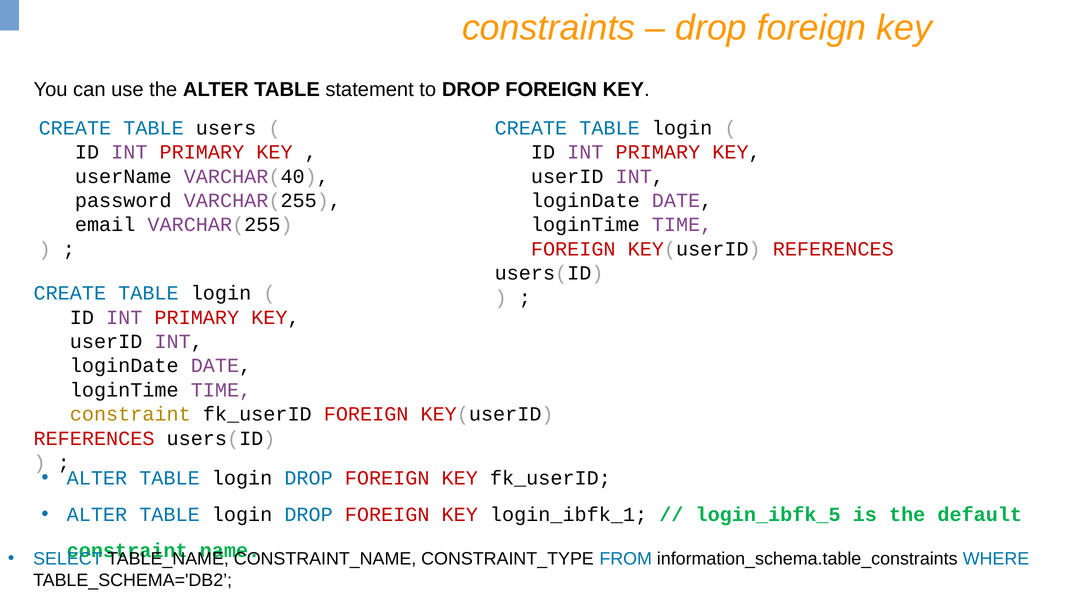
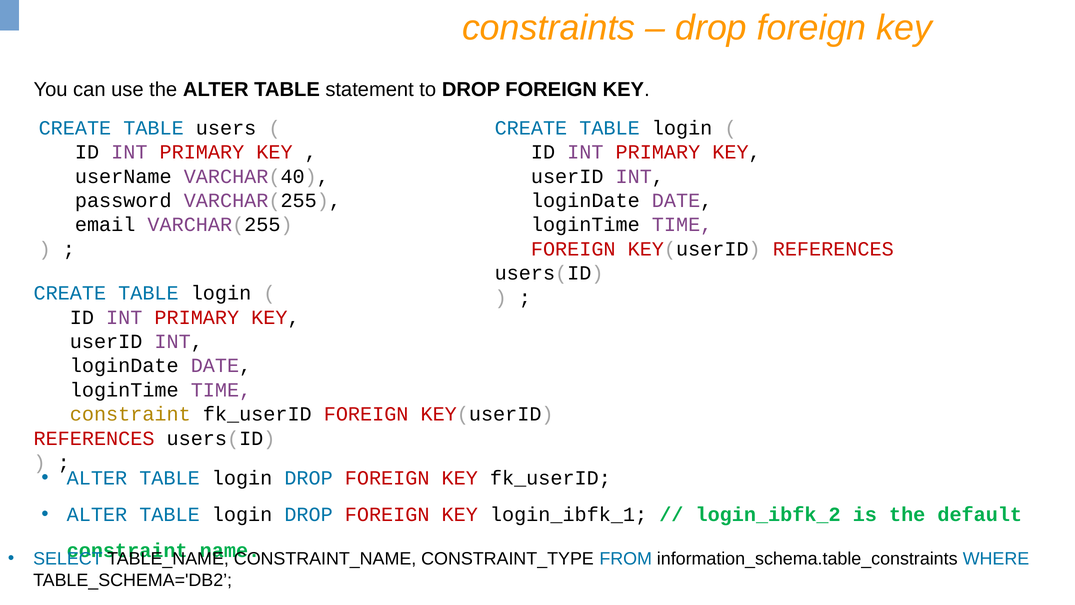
login_ibfk_5: login_ibfk_5 -> login_ibfk_2 (768, 514)
